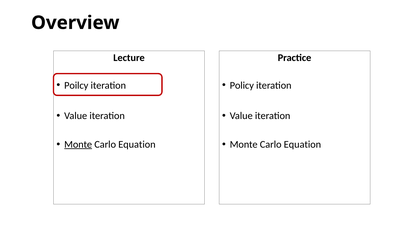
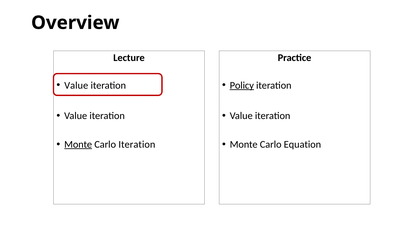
Poilcy: Poilcy -> Value (76, 85)
Policy underline: none -> present (242, 85)
Equation: Equation -> Iteration (137, 144)
